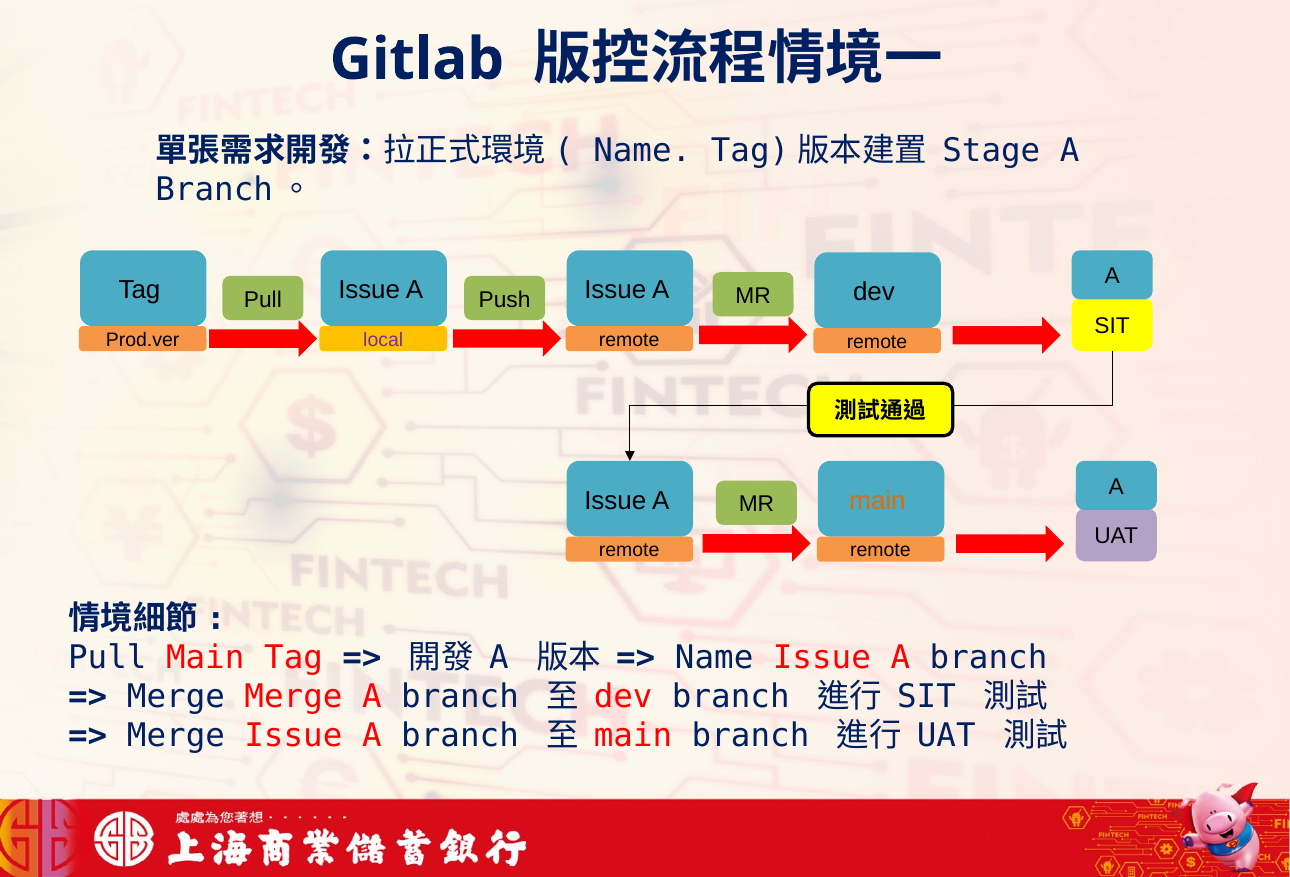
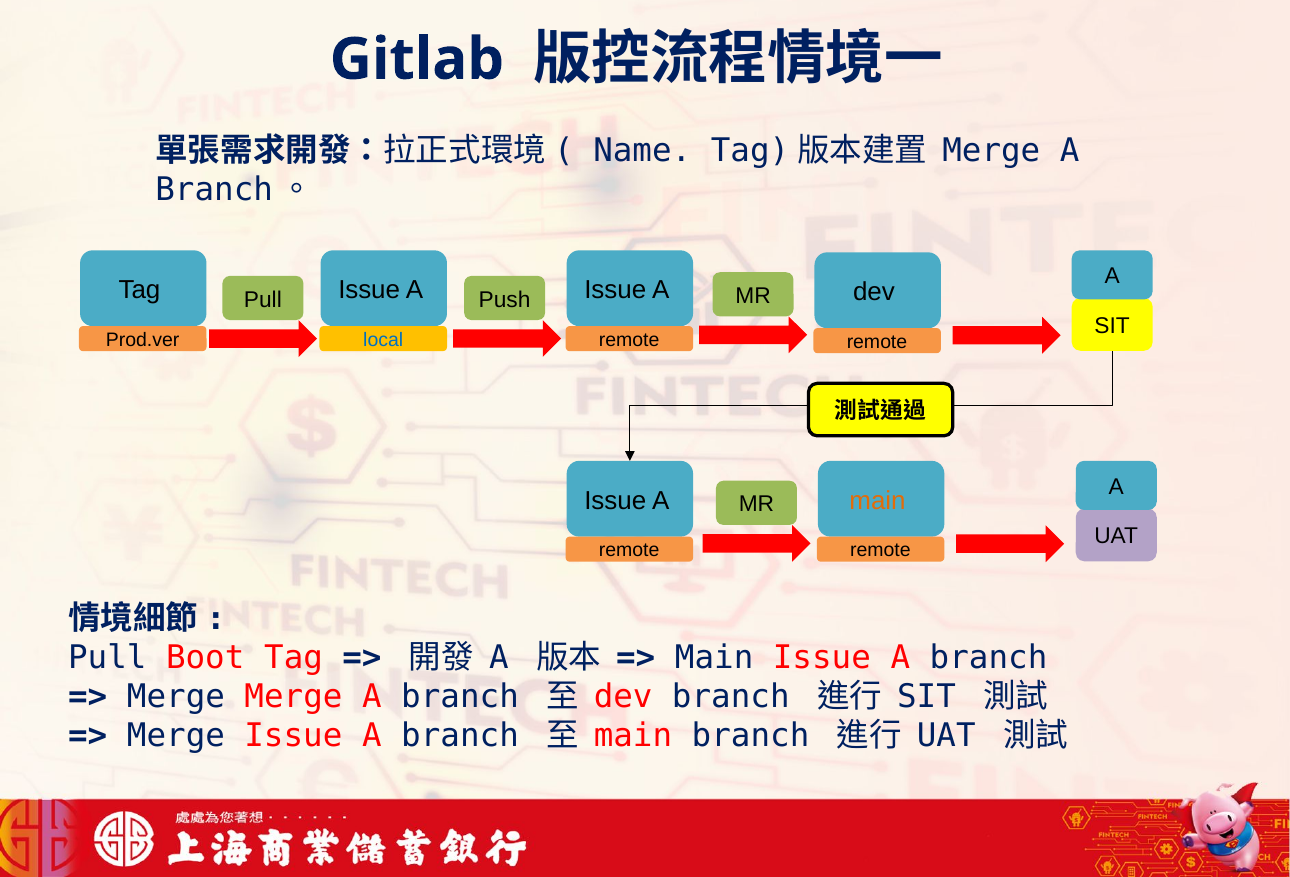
Stage: Stage -> Merge (991, 151)
local colour: purple -> blue (383, 340)
Pull Main: Main -> Boot (205, 658)
Name: Name -> Main (714, 658)
